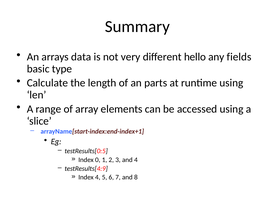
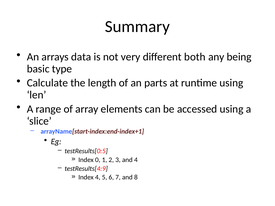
hello: hello -> both (195, 57)
fields: fields -> being (239, 57)
